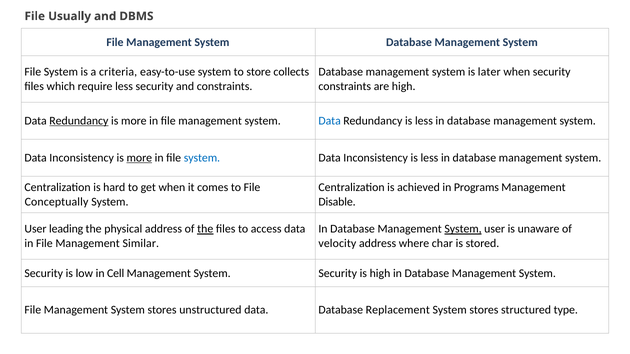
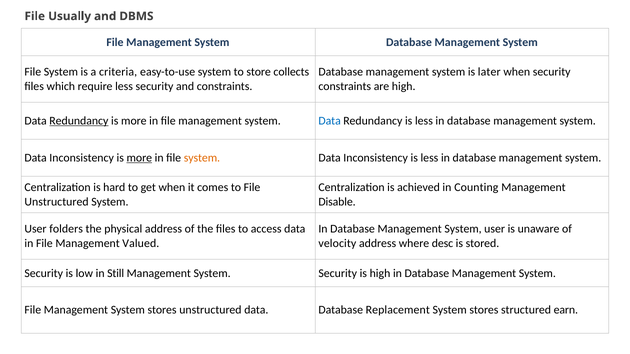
system colour: blue -> orange (202, 158)
Programs: Programs -> Counting (476, 188)
Conceptually: Conceptually -> Unstructured (57, 202)
leading: leading -> folders (66, 229)
the underline: present -> none (205, 229)
System underline: present -> none (463, 229)
Similar: Similar -> Valued (141, 244)
char: char -> desc (442, 244)
Cell: Cell -> Still (116, 273)
type: type -> earn (566, 310)
